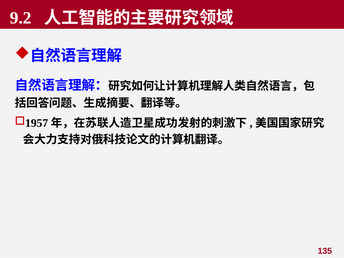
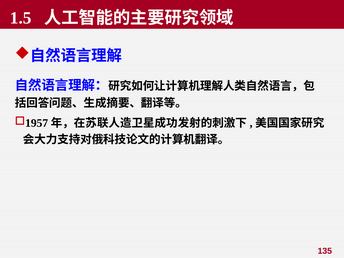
9.2: 9.2 -> 1.5 (21, 18)
